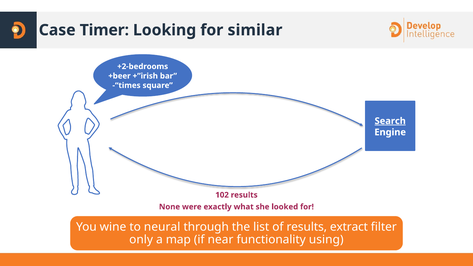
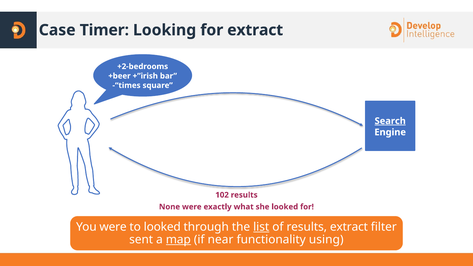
for similar: similar -> extract (255, 30)
You wine: wine -> were (113, 227)
to neural: neural -> looked (162, 227)
list underline: none -> present (261, 227)
only: only -> sent (141, 240)
map underline: none -> present (178, 240)
